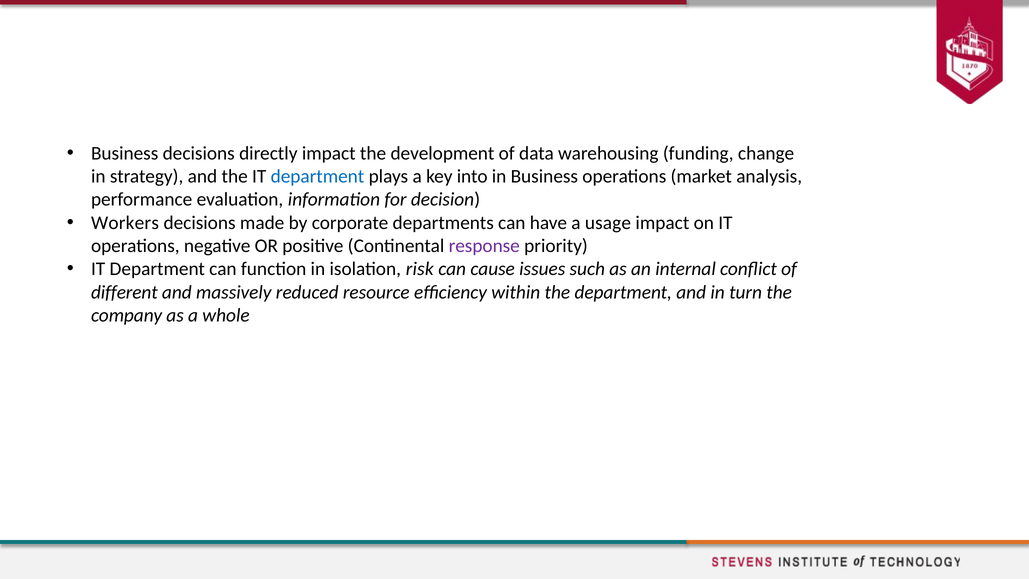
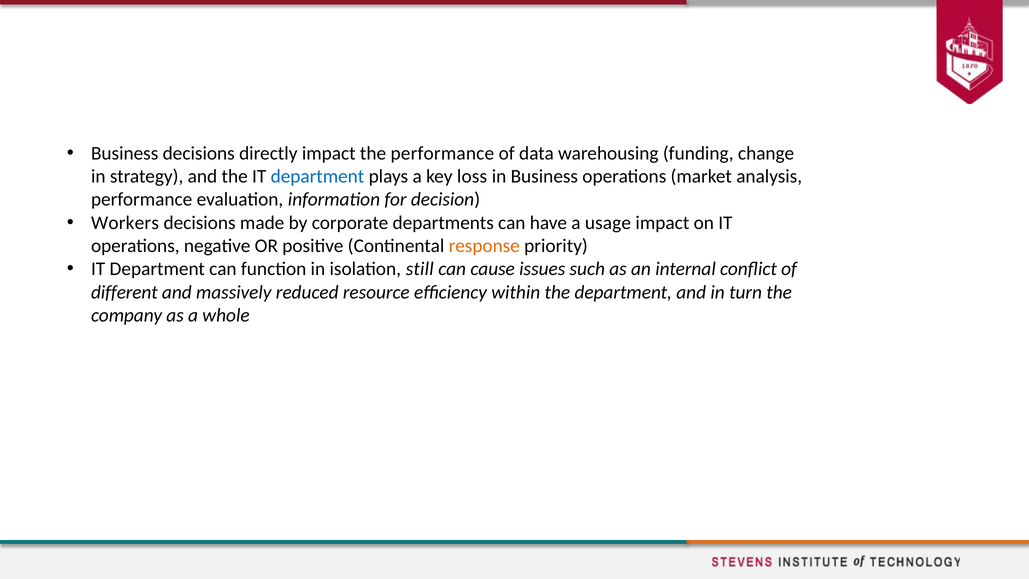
the development: development -> performance (442, 153)
into: into -> loss (472, 176)
response colour: purple -> orange (484, 246)
risk: risk -> still (420, 269)
